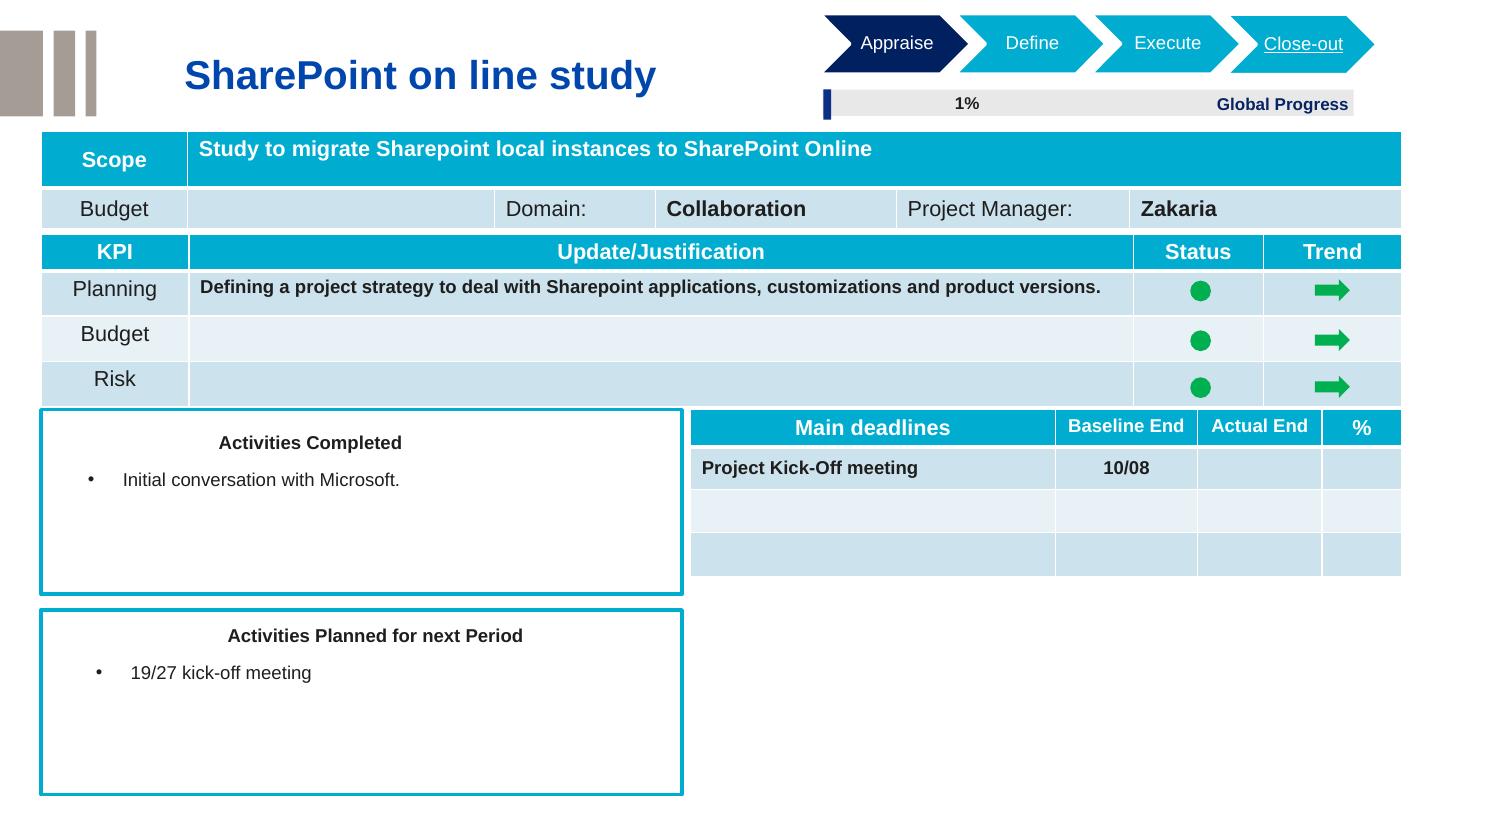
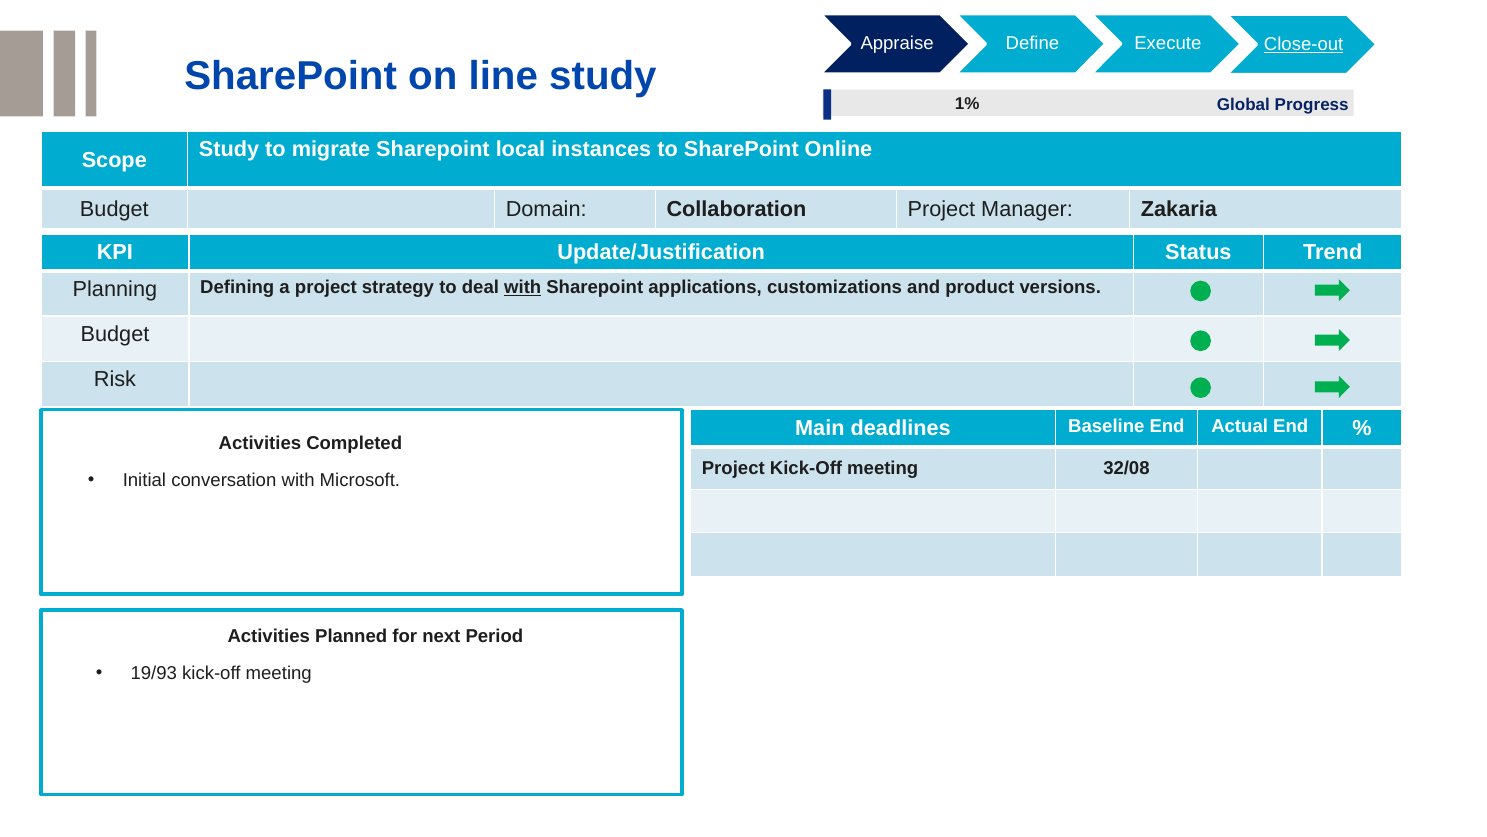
with underline: none -> present (523, 287)
10/08: 10/08 -> 32/08 (1126, 468)
19/27: 19/27 -> 19/93 (154, 673)
